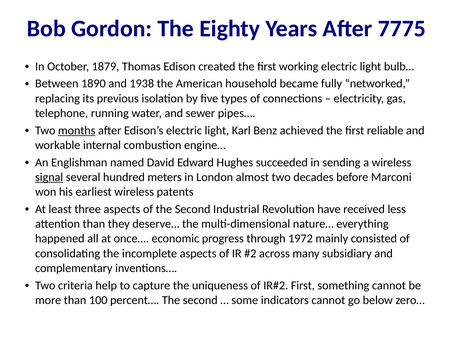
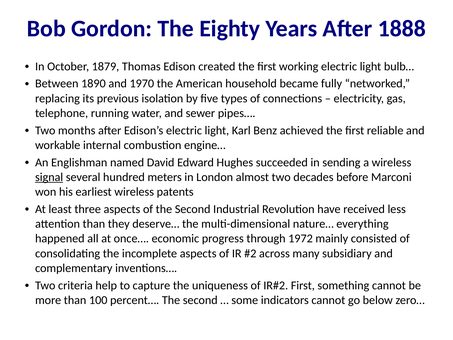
7775: 7775 -> 1888 (402, 29)
1938: 1938 -> 1970 (142, 84)
months underline: present -> none (77, 130)
